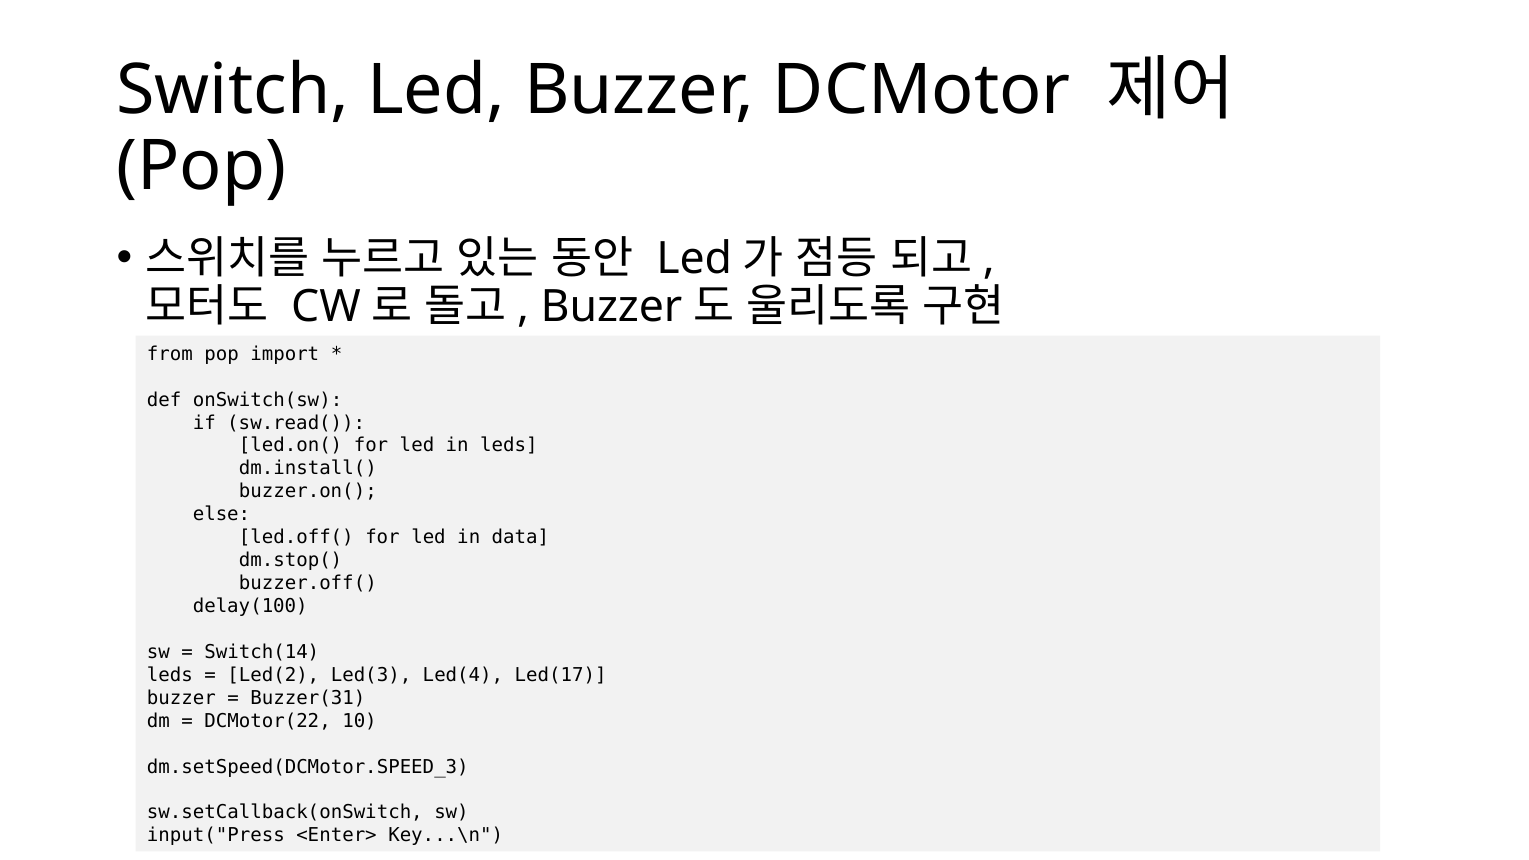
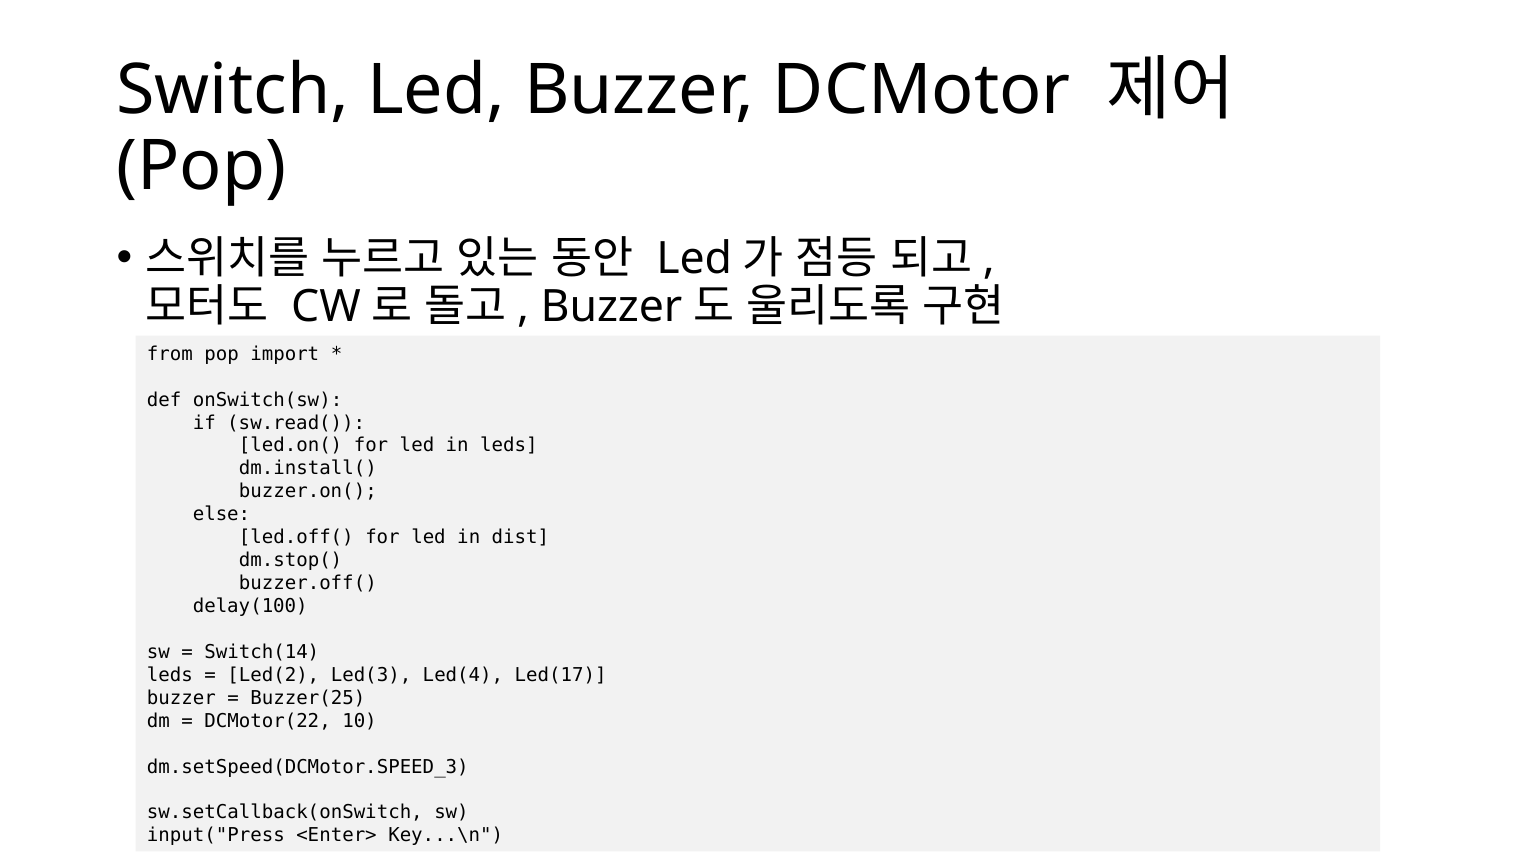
data: data -> dist (520, 537)
Buzzer(31: Buzzer(31 -> Buzzer(25 (308, 698)
